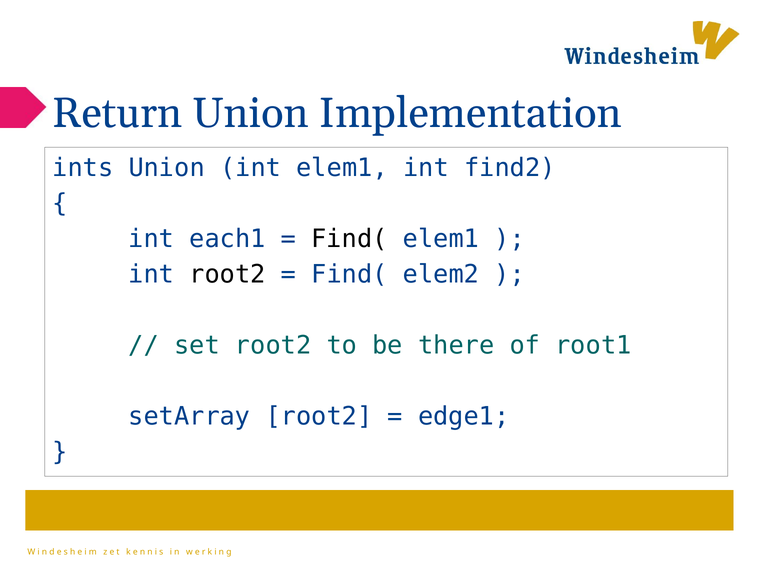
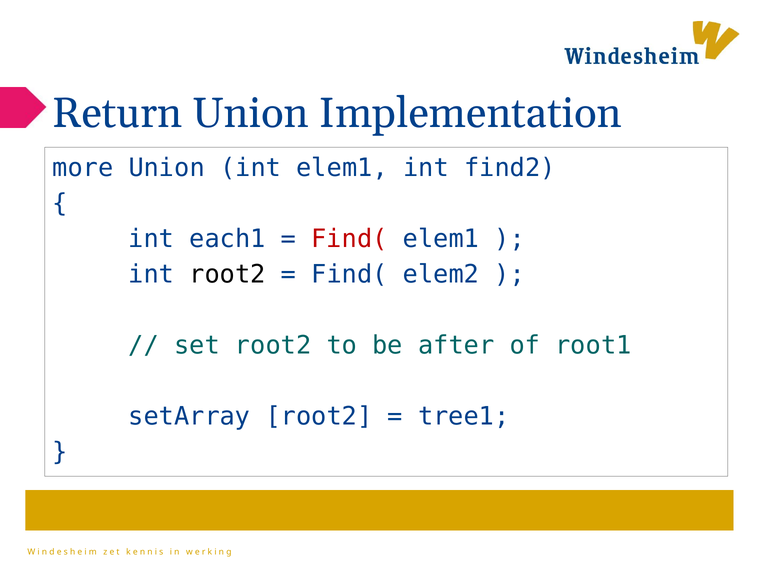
ints: ints -> more (83, 168)
Find( colour: black -> red (349, 239)
there: there -> after (456, 345)
edge1: edge1 -> tree1 (464, 416)
